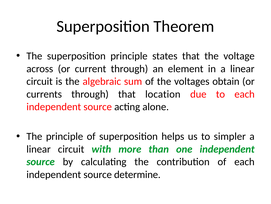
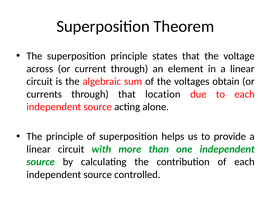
simpler: simpler -> provide (230, 136)
determine: determine -> controlled (137, 174)
